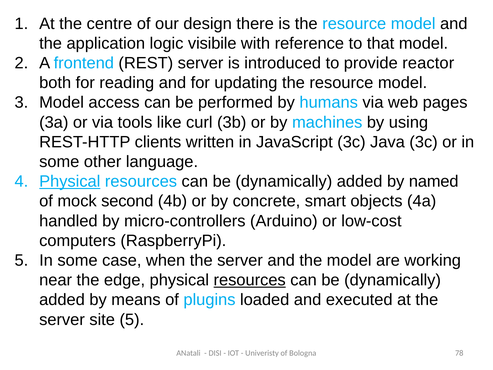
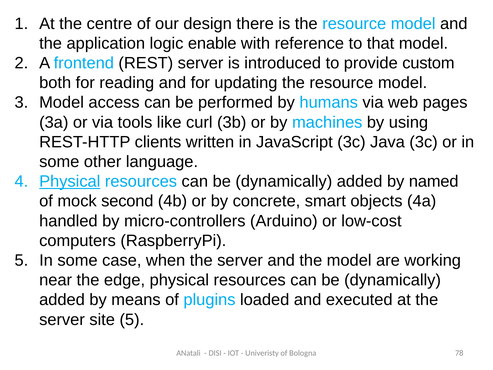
visibile: visibile -> enable (212, 43)
reactor: reactor -> custom (428, 63)
resources underline: present -> none (250, 280)
